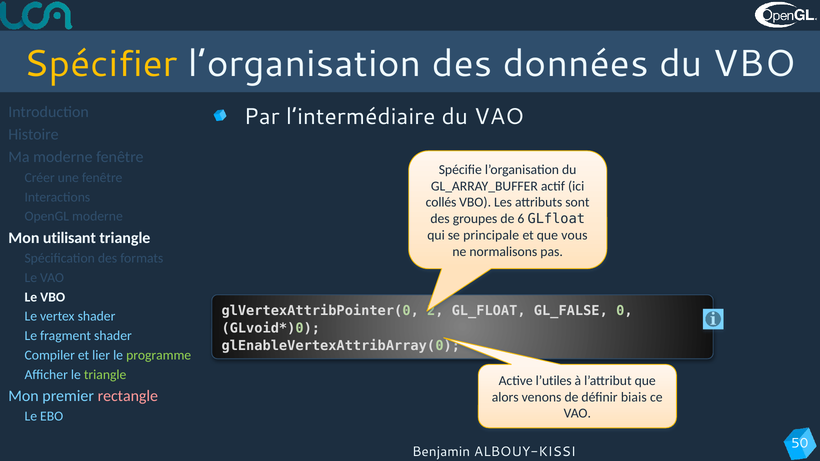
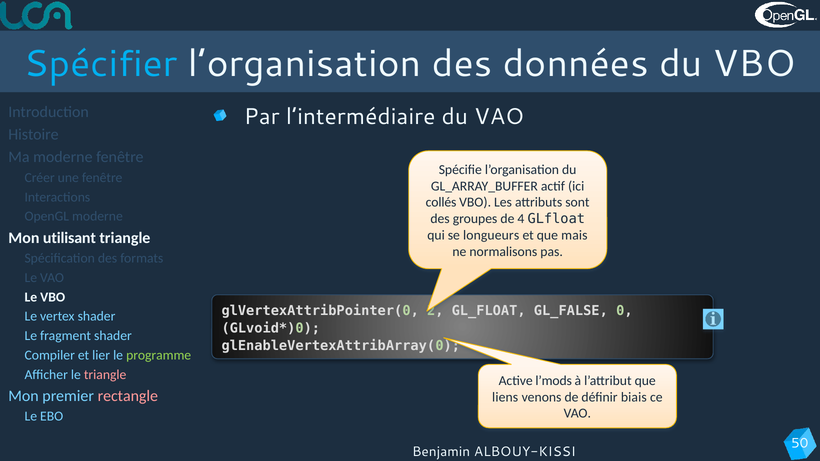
Spécifier colour: yellow -> light blue (101, 64)
6: 6 -> 4 (521, 219)
principale: principale -> longueurs (491, 235)
vous: vous -> mais (574, 235)
triangle colour: light green -> pink (105, 375)
l’utiles: l’utiles -> l’mods (554, 381)
alors: alors -> liens (505, 397)
